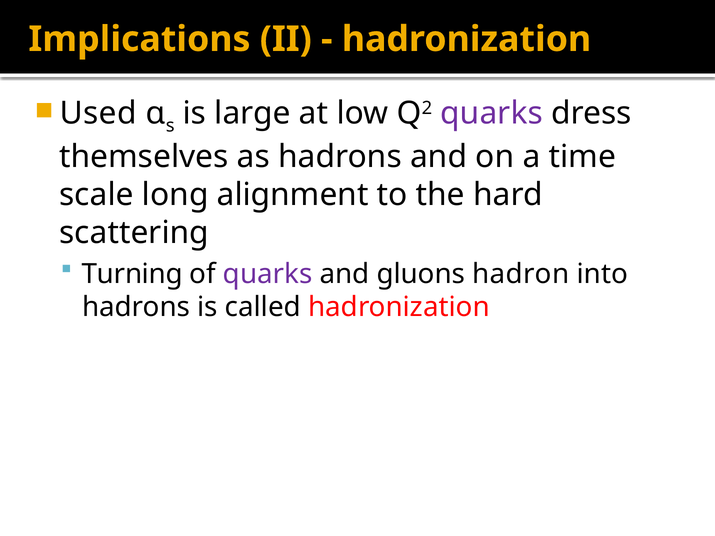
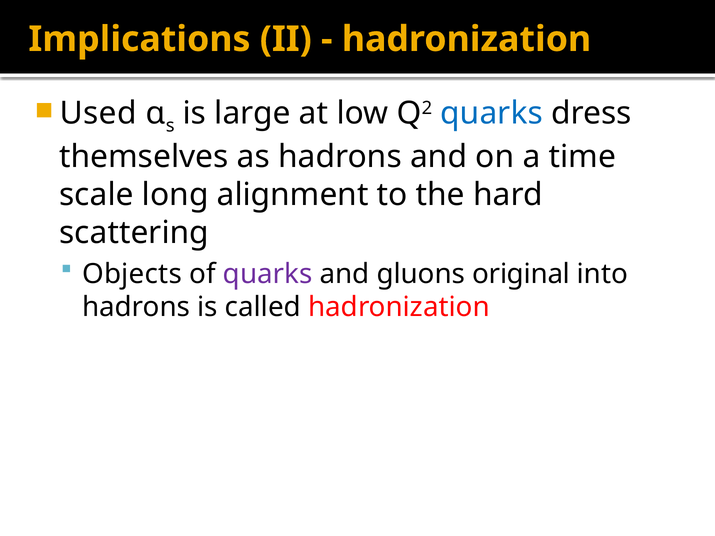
quarks colour: purple -> blue (492, 113)
Turning: Turning -> Objects (132, 274)
hadron: hadron -> original (521, 274)
